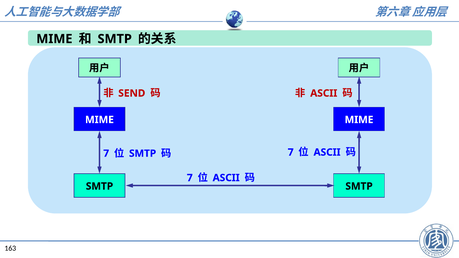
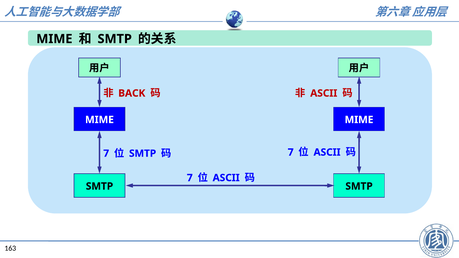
SEND: SEND -> BACK (132, 93)
